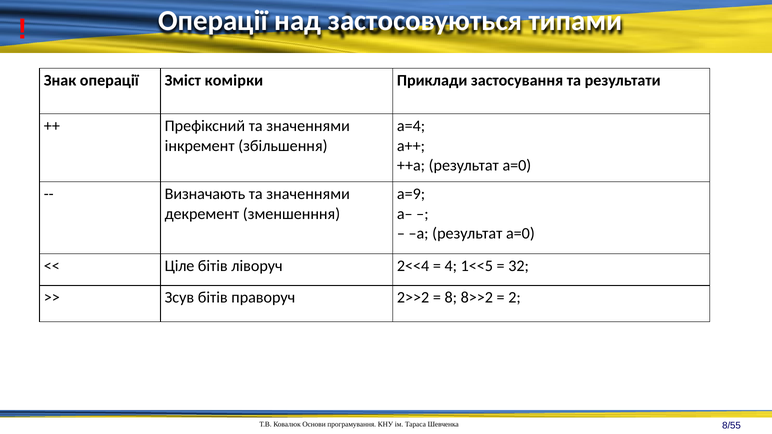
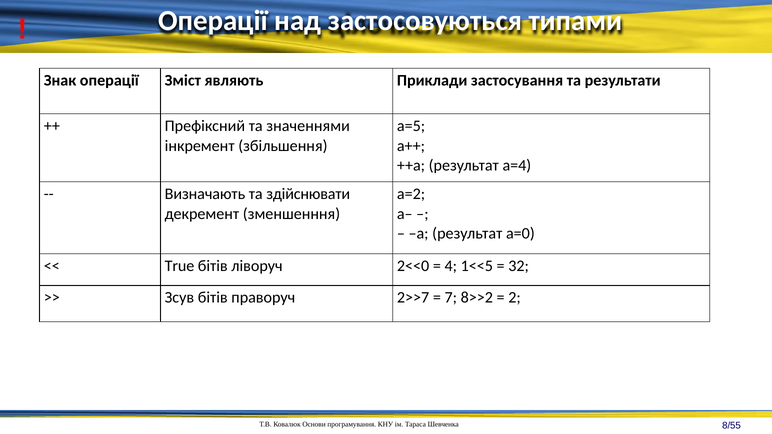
комірки: комірки -> являють (234, 81)
a=4: a=4 -> a=5 (411, 126)
++a результат а=0: а=0 -> а=4 (517, 166)
значеннями: значеннями -> здійснювати (308, 194)
a=9: a=9 -> a=2 (411, 194)
Ціле: Ціле -> True (180, 266)
2<<4: 2<<4 -> 2<<0 (413, 266)
2>>2: 2>>2 -> 2>>7 (413, 298)
8: 8 -> 7 (451, 298)
